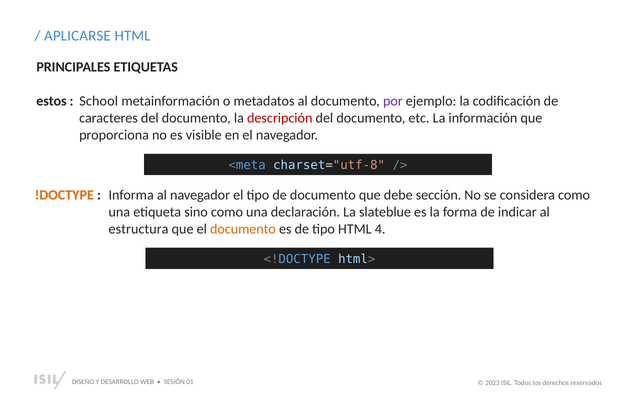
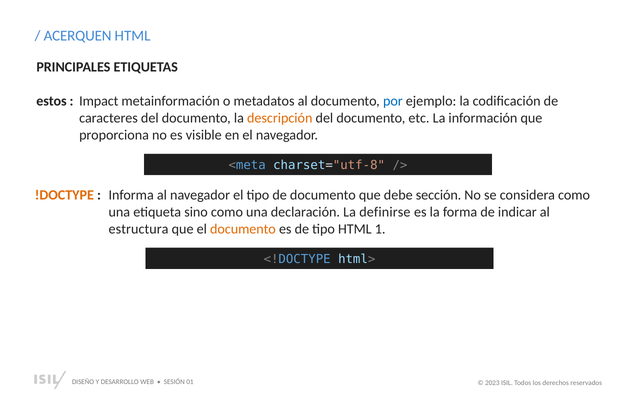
APLICARSE: APLICARSE -> ACERQUEN (78, 36)
School: School -> Impact (99, 101)
por colour: purple -> blue (393, 101)
descripción colour: red -> orange (280, 118)
slateblue: slateblue -> definirse (385, 212)
4: 4 -> 1 (380, 229)
